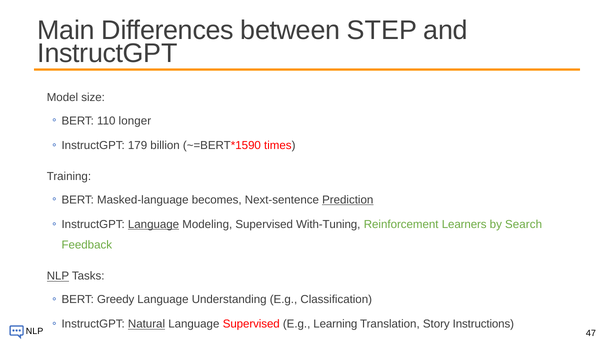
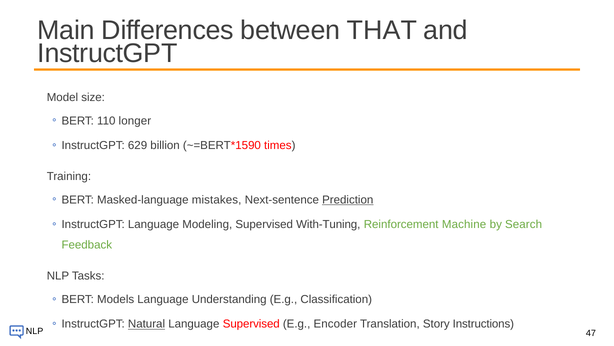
STEP: STEP -> THAT (382, 30)
179: 179 -> 629 (138, 145)
becomes: becomes -> mistakes (217, 199)
Language underline: present -> none (154, 224)
Learners: Learners -> Machine (464, 224)
NLP underline: present -> none (58, 276)
Greedy: Greedy -> Models (116, 299)
Learning: Learning -> Encoder (335, 324)
